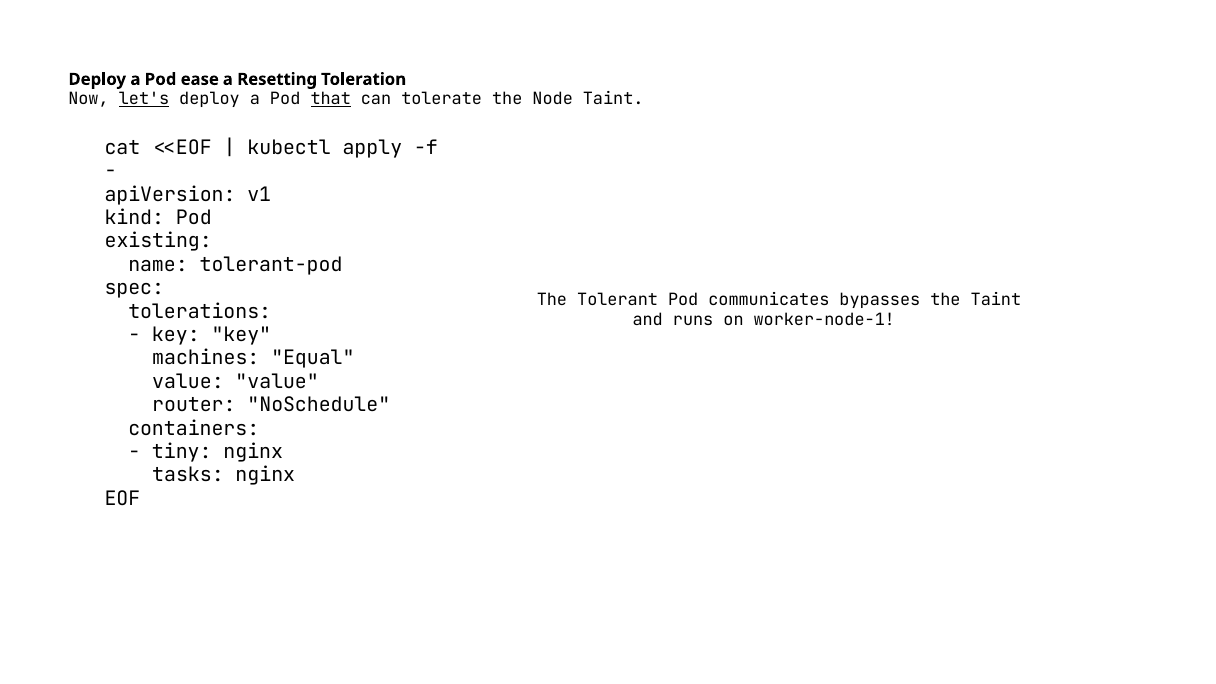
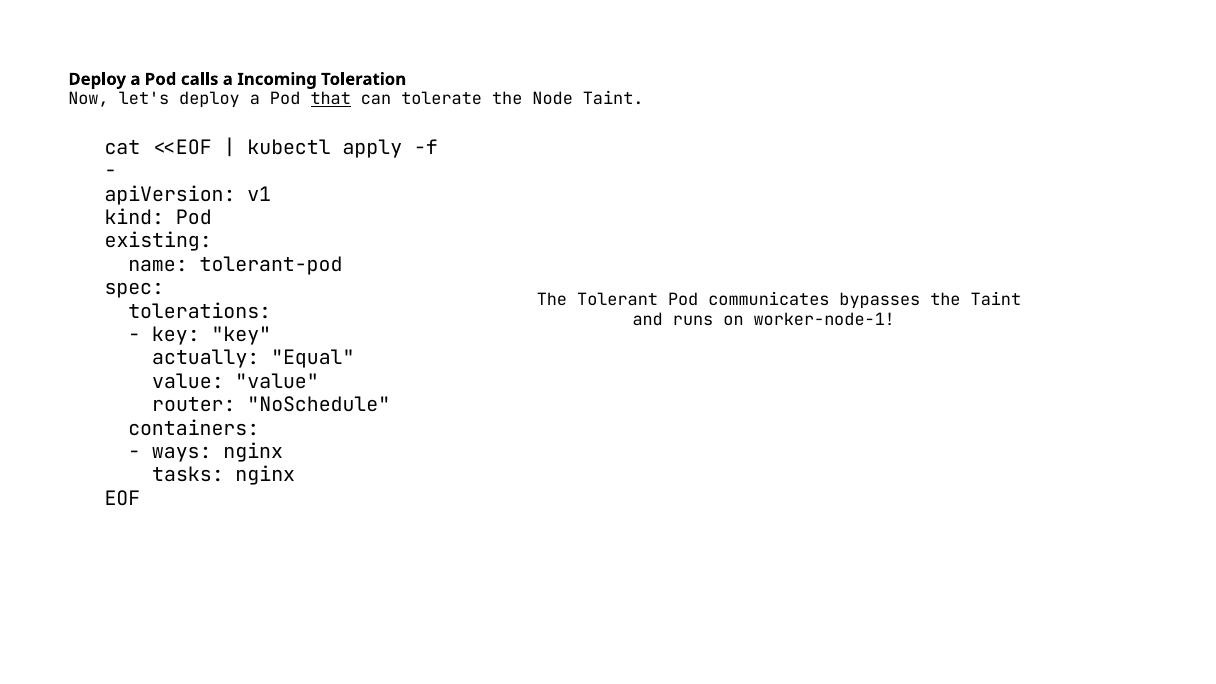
ease: ease -> calls (200, 79)
Resetting: Resetting -> Incoming (277, 79)
let's underline: present -> none (144, 99)
machines: machines -> actually (206, 358)
tiny: tiny -> ways (182, 452)
